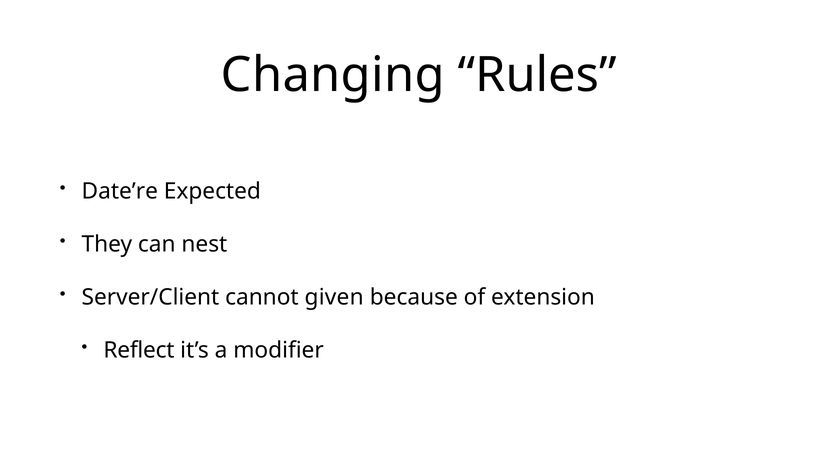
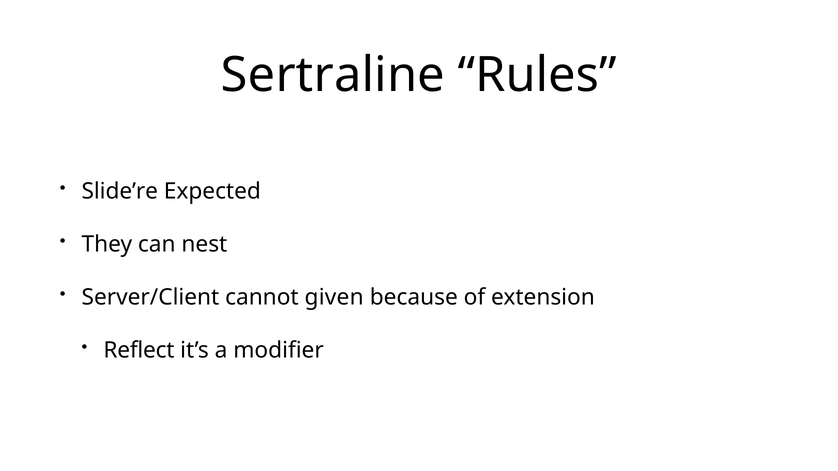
Changing: Changing -> Sertraline (333, 75)
Date’re: Date’re -> Slide’re (120, 192)
